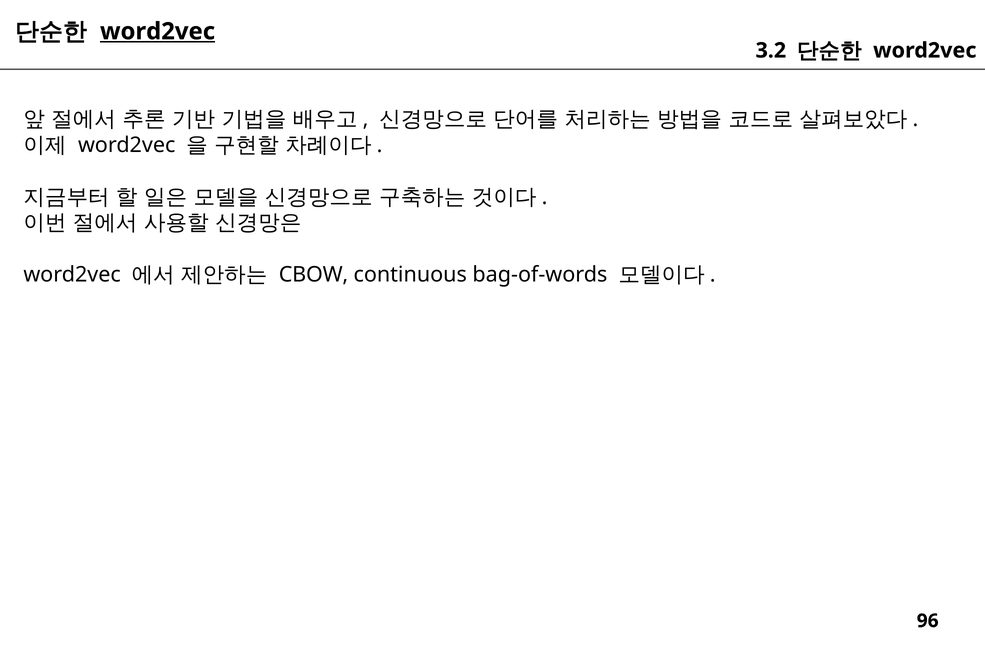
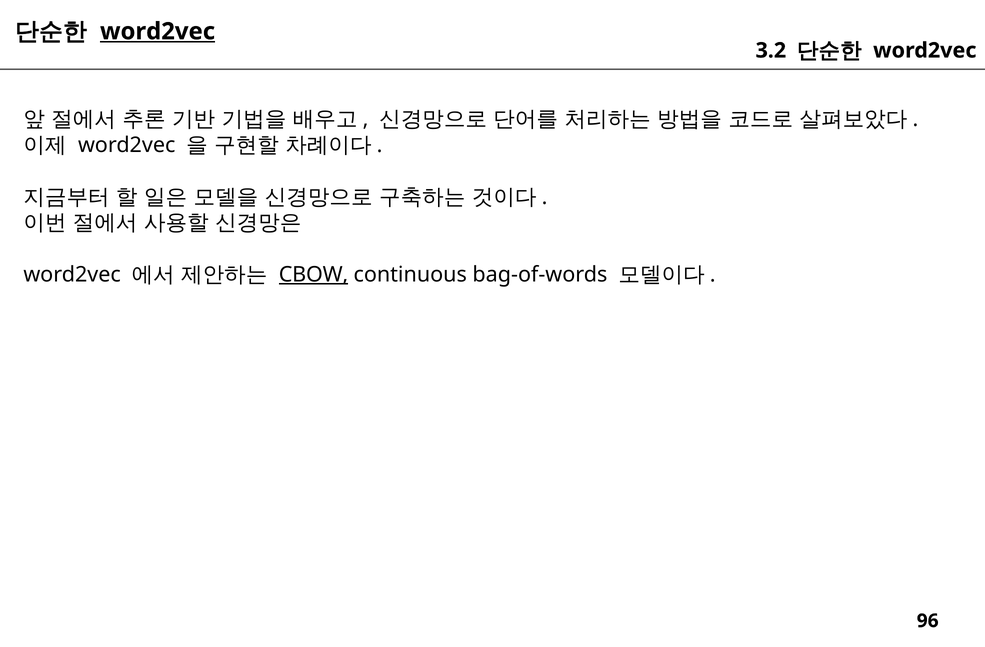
CBOW underline: none -> present (314, 275)
